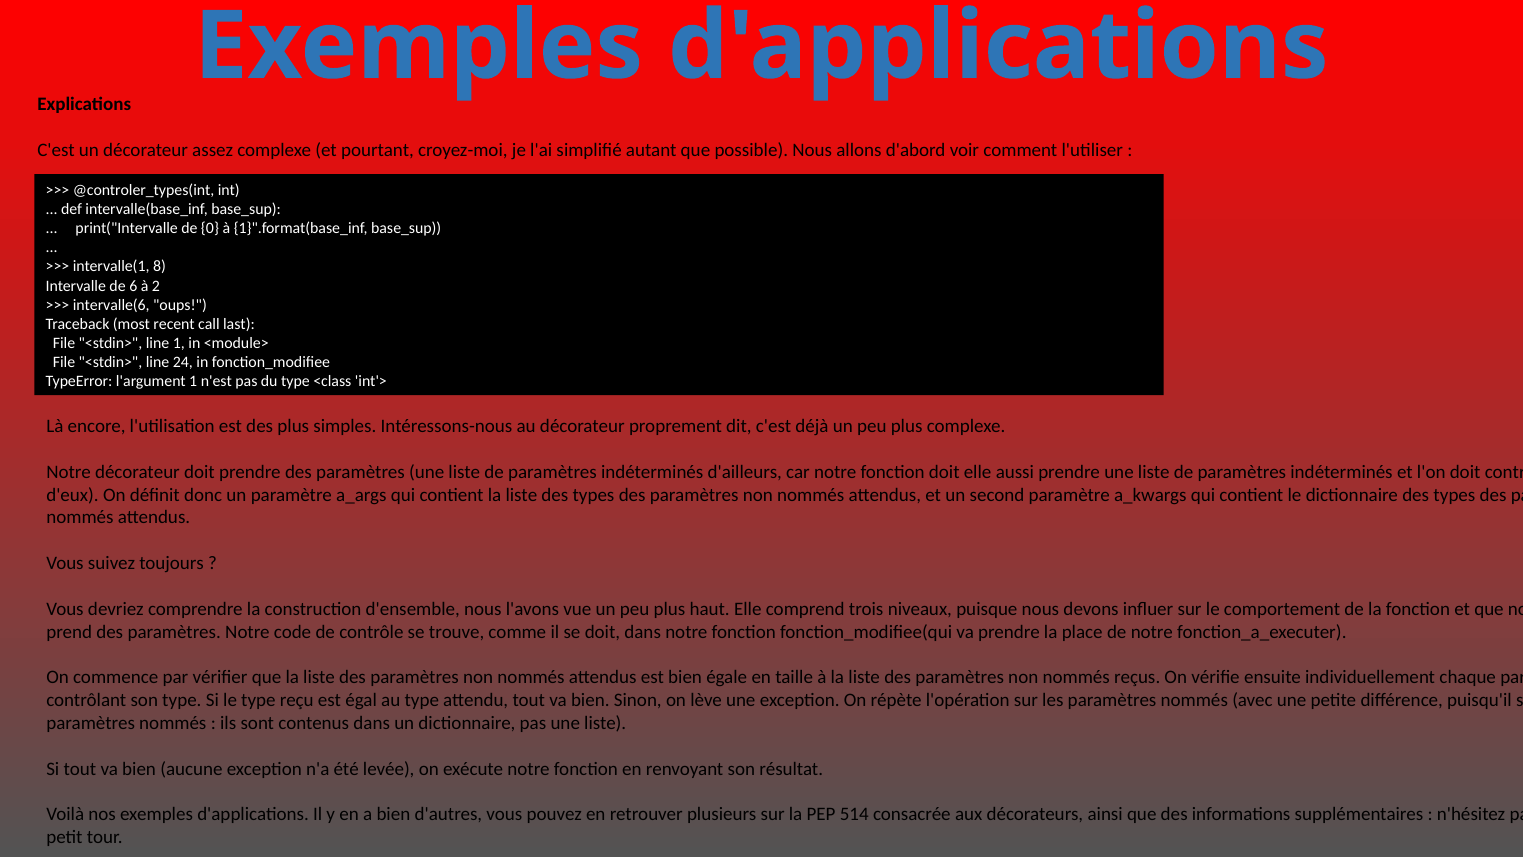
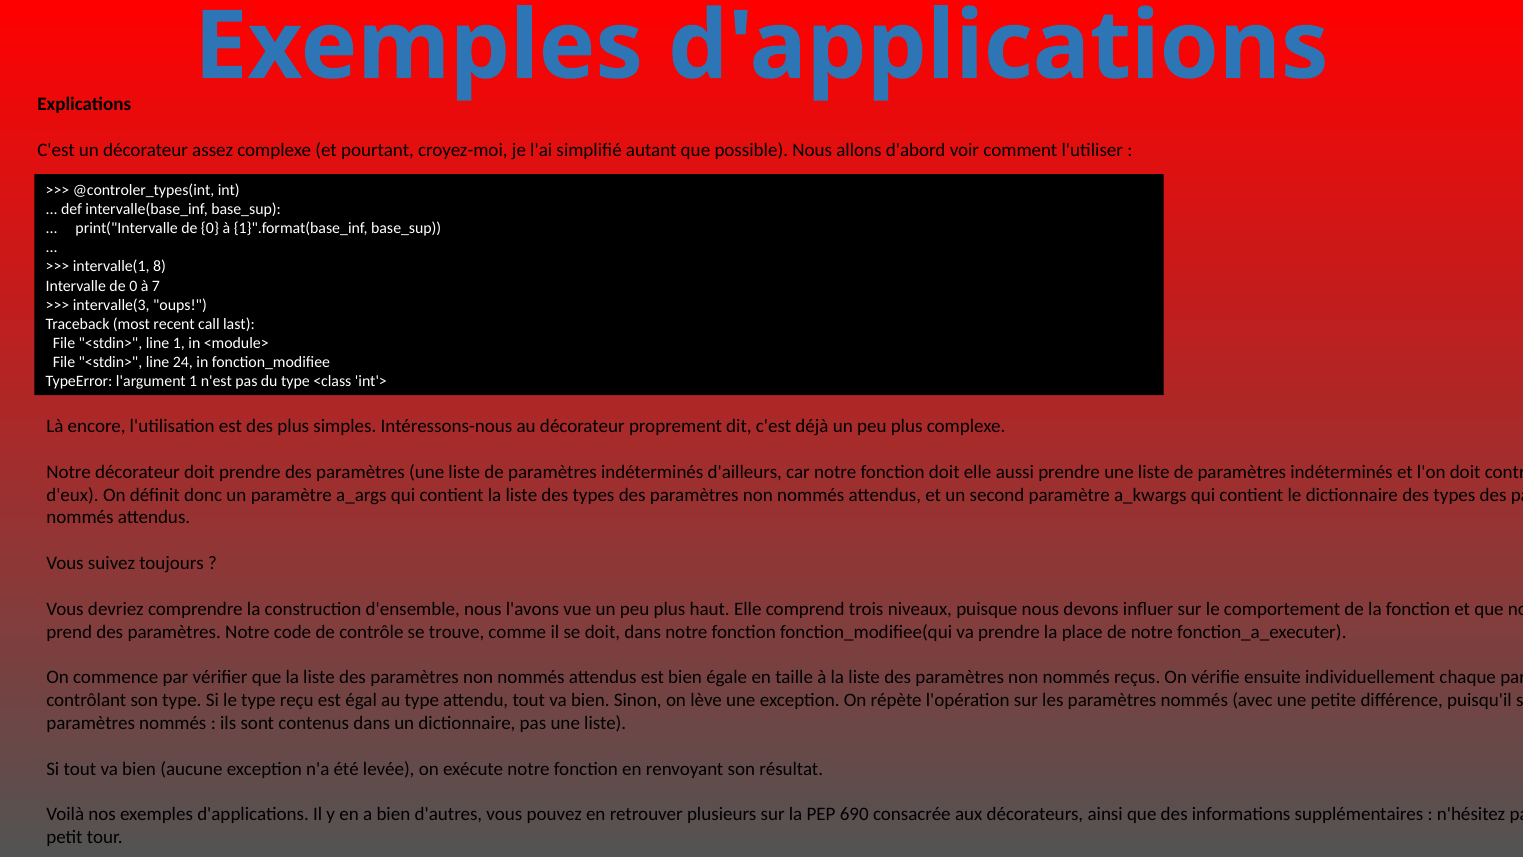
Intervalle de 6: 6 -> 0 (133, 286)
2: 2 -> 7 (156, 286)
intervalle(6: intervalle(6 -> intervalle(3 (111, 305)
514: 514 -> 690 (854, 814)
